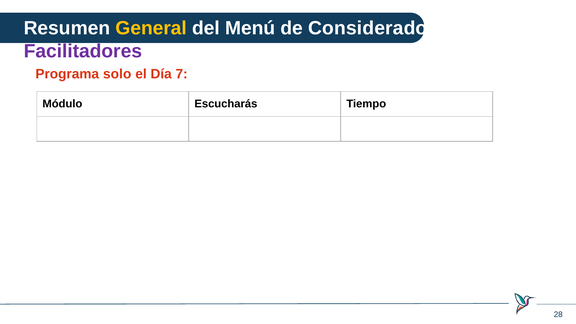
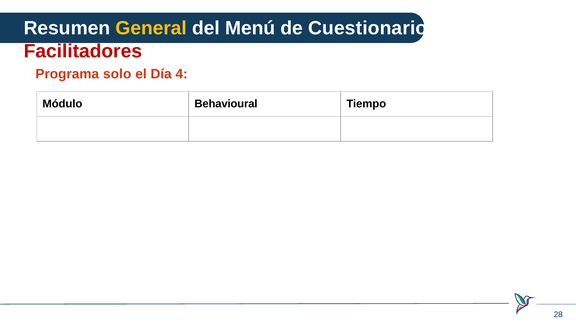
Considerado: Considerado -> Cuestionario (368, 28)
Facilitadores colour: purple -> red (83, 51)
7: 7 -> 4 (182, 74)
Escucharás: Escucharás -> Behavioural (226, 104)
